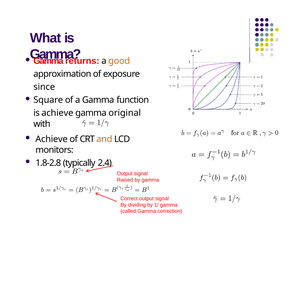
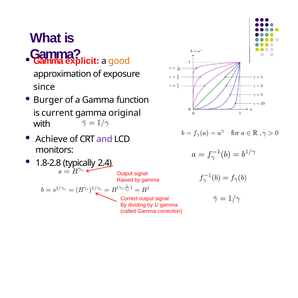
returns: returns -> explicit (82, 61)
Square: Square -> Burger (48, 100)
is achieve: achieve -> current (57, 113)
and colour: orange -> purple (104, 139)
